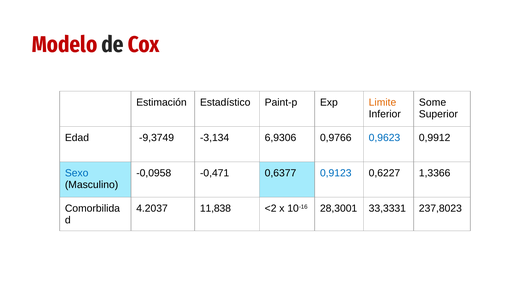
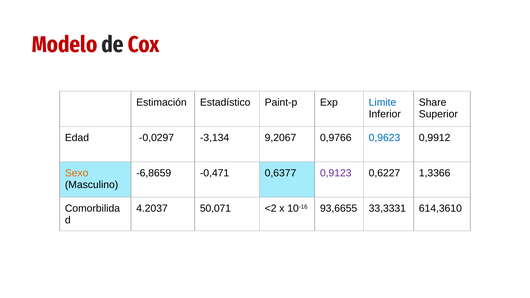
Limite colour: orange -> blue (382, 102)
Some: Some -> Share (433, 102)
-9,3749: -9,3749 -> -0,0297 (157, 138)
6,9306: 6,9306 -> 9,2067 (280, 138)
Sexo colour: blue -> orange (77, 173)
-0,0958: -0,0958 -> -6,8659 (154, 173)
0,9123 colour: blue -> purple (336, 173)
11,838: 11,838 -> 50,071 (215, 208)
28,3001: 28,3001 -> 93,6655 (339, 208)
237,8023: 237,8023 -> 614,3610 (440, 208)
